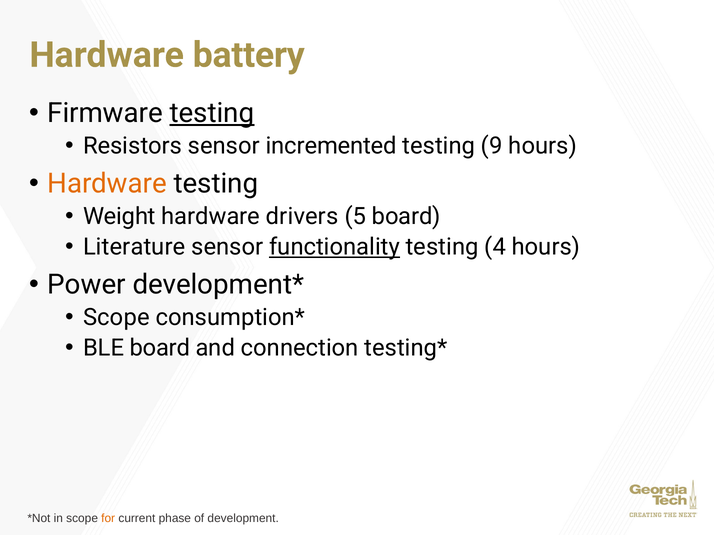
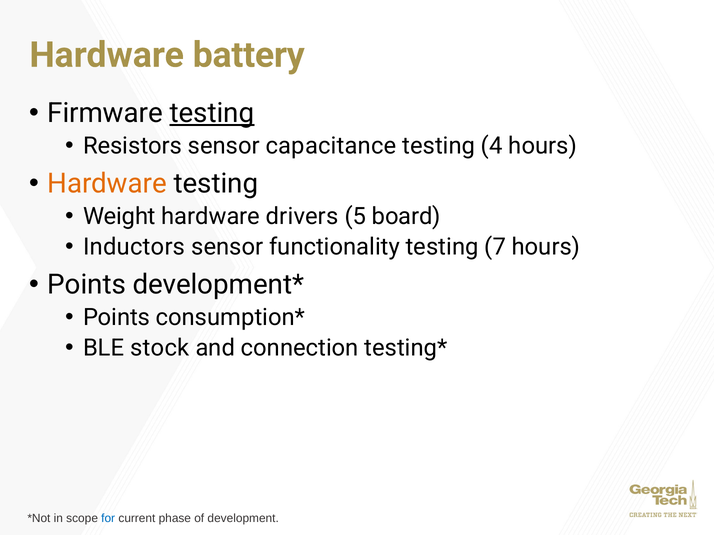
incremented: incremented -> capacitance (331, 146)
9: 9 -> 4 (492, 146)
Literature: Literature -> Inductors (134, 247)
functionality underline: present -> none (335, 247)
4: 4 -> 7 (495, 247)
Power: Power -> Points (87, 285)
Scope: Scope -> Points (117, 318)
BLE board: board -> stock (160, 348)
for colour: orange -> blue (108, 519)
